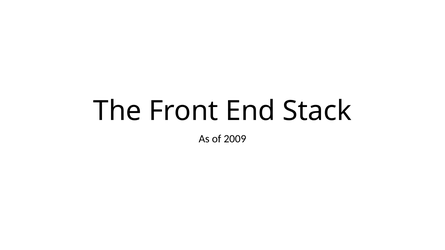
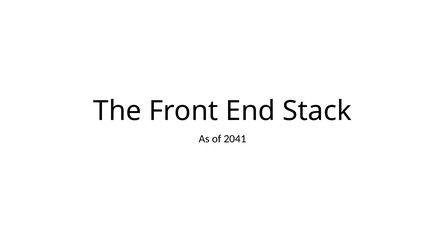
2009: 2009 -> 2041 (235, 139)
